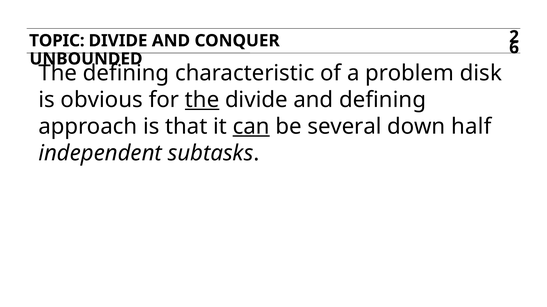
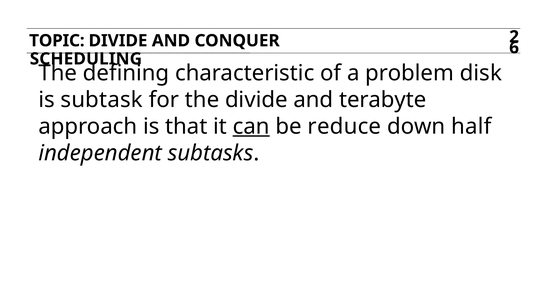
UNBOUNDED: UNBOUNDED -> SCHEDULING (86, 59)
obvious: obvious -> subtask (102, 100)
the underline: present -> none (202, 100)
and defining: defining -> terabyte (383, 100)
several: several -> reduce (344, 127)
